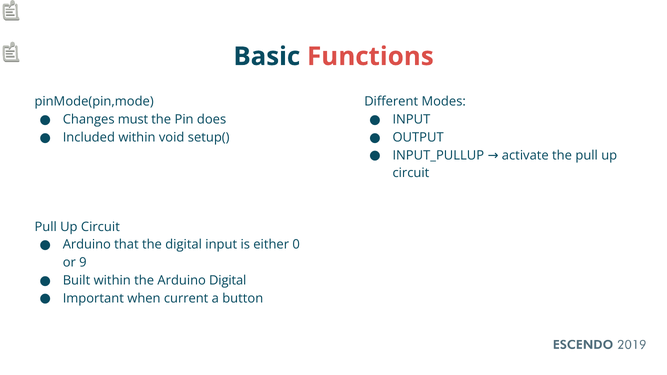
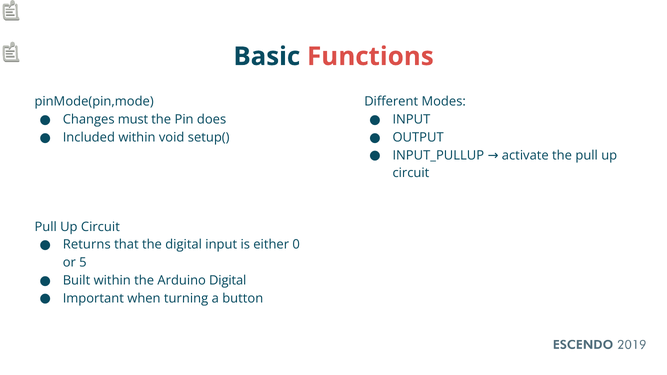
Arduino: Arduino -> Returns (87, 245)
9: 9 -> 5 (83, 263)
current: current -> turning (186, 298)
